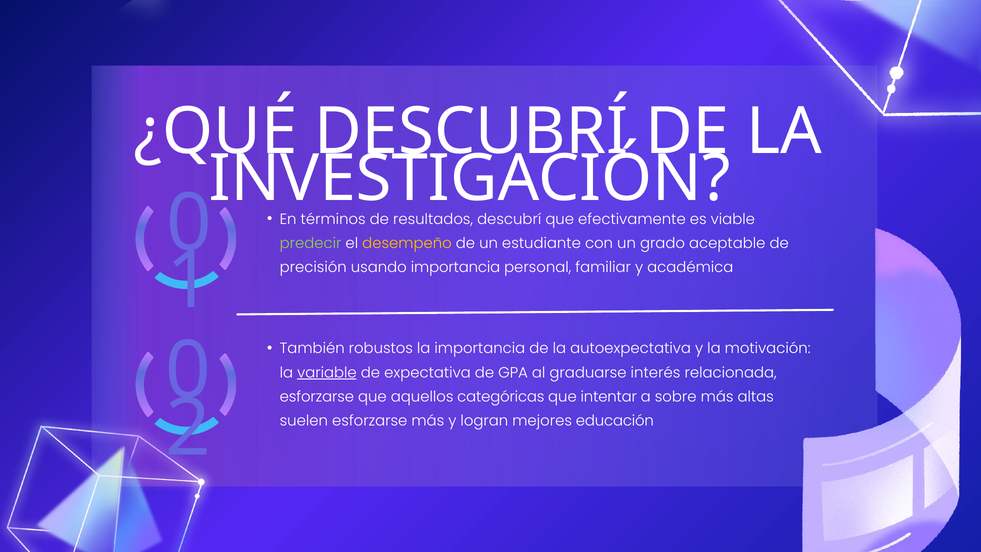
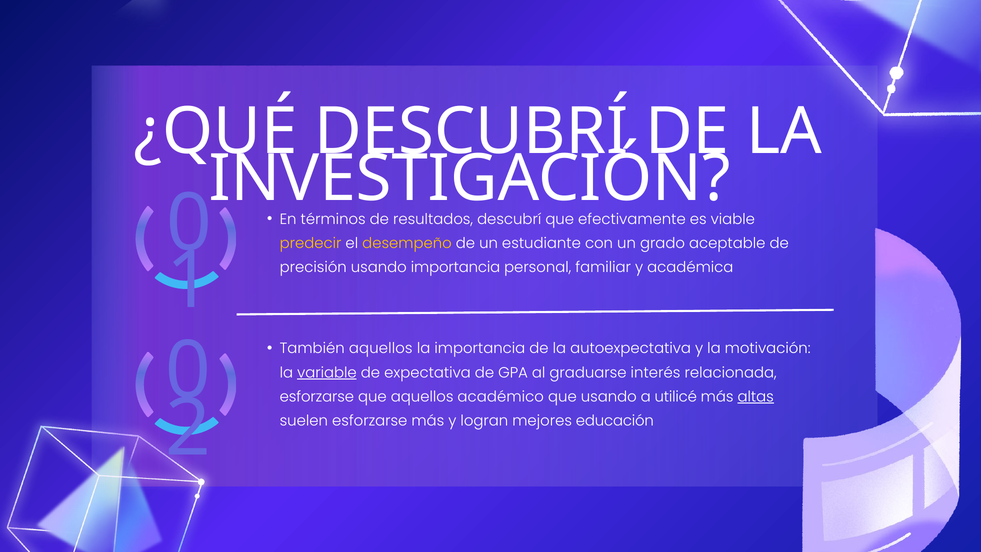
predecir colour: light green -> yellow (311, 243)
También robustos: robustos -> aquellos (381, 348)
categóricas: categóricas -> académico (501, 397)
que intentar: intentar -> usando (609, 397)
sobre: sobre -> utilicé (676, 397)
altas underline: none -> present (756, 397)
